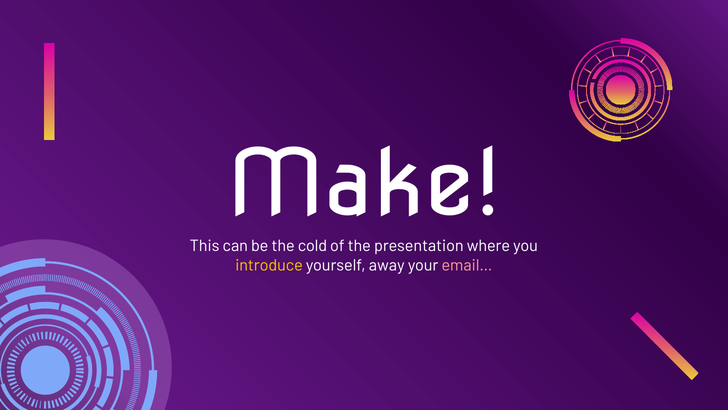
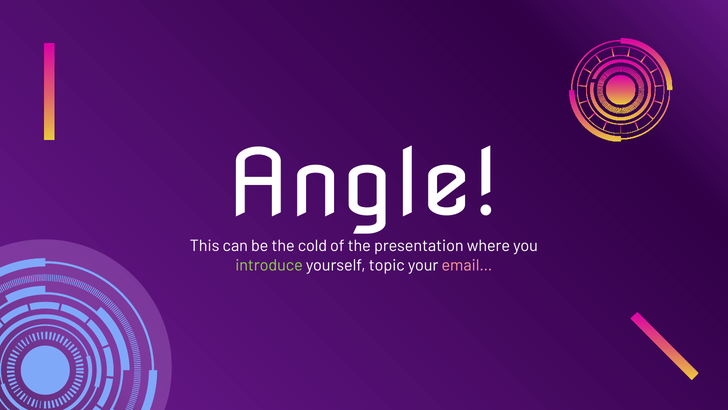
Make: Make -> Angle (364, 184)
introduce colour: yellow -> light green (269, 265)
away: away -> topic (387, 265)
